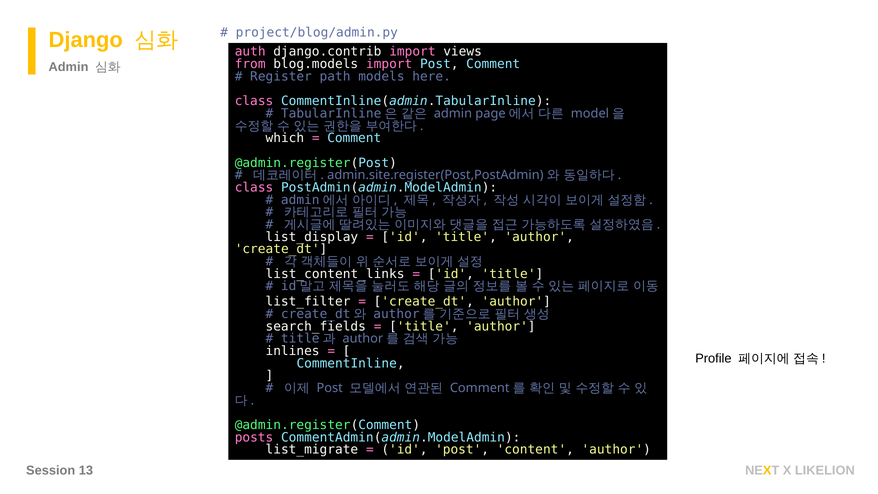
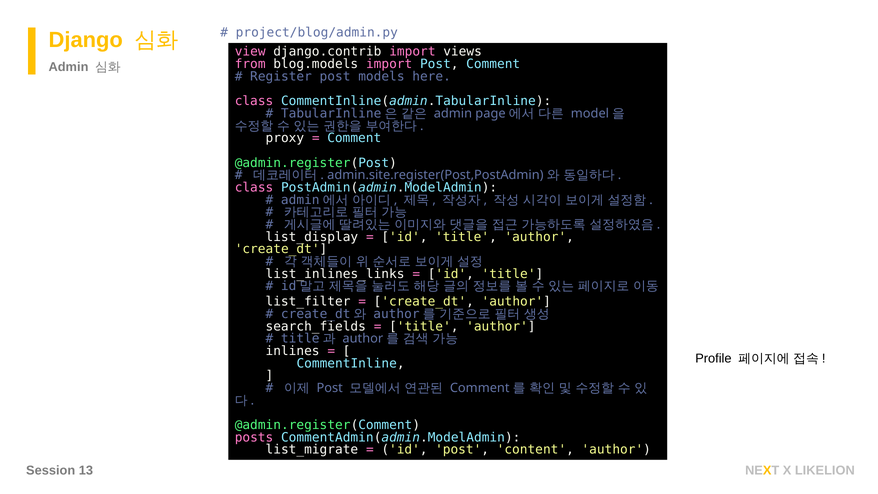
auth: auth -> view (250, 52)
Register path: path -> post (335, 76)
which: which -> proxy (285, 138)
list_content_links: list_content_links -> list_inlines_links (335, 274)
